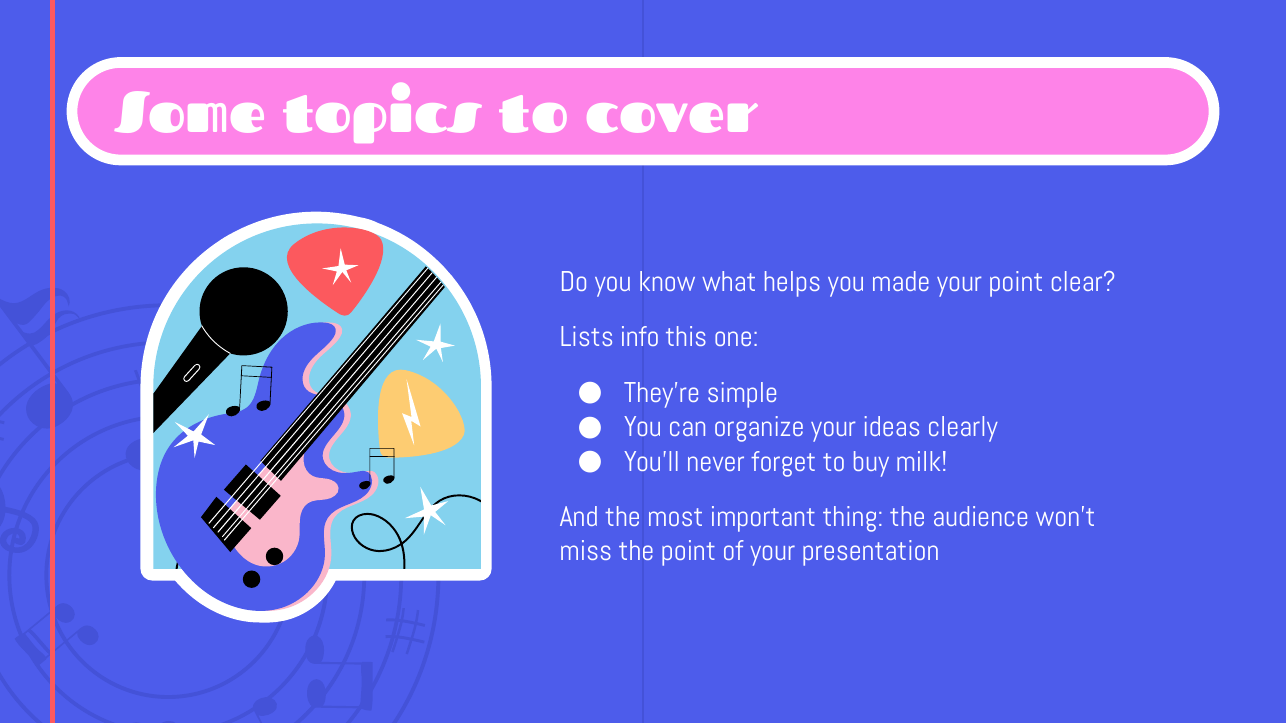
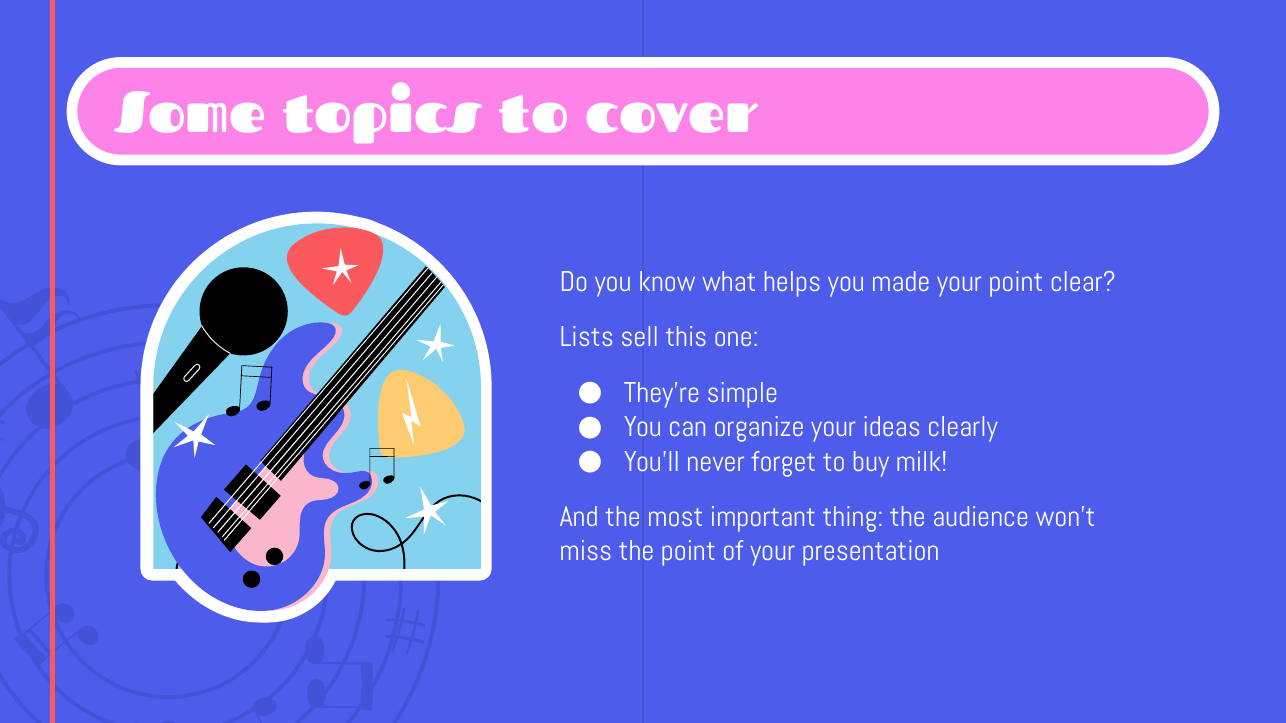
info: info -> sell (640, 338)
